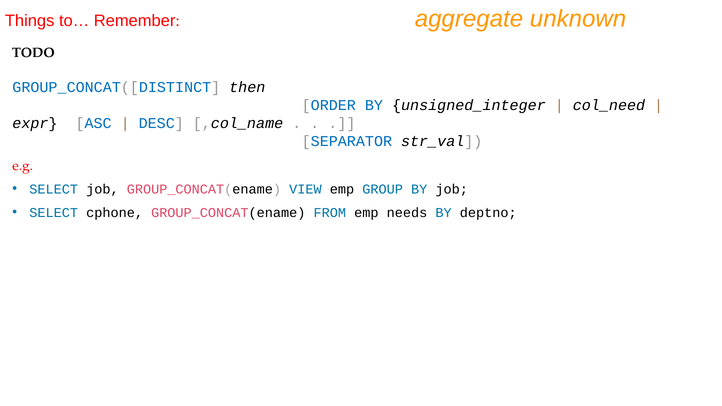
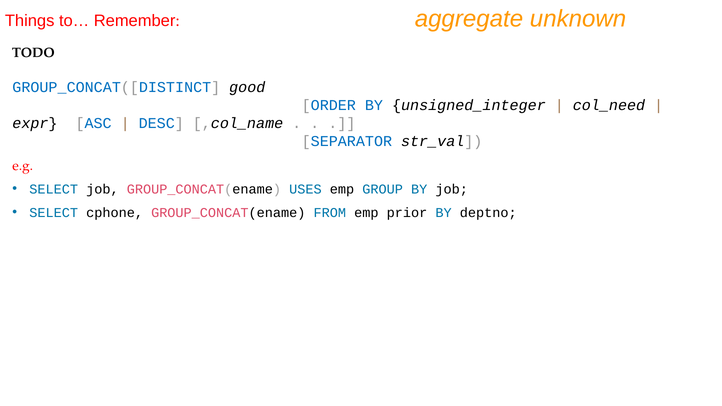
then: then -> good (247, 87)
VIEW: VIEW -> USES (305, 189)
needs: needs -> prior (407, 213)
